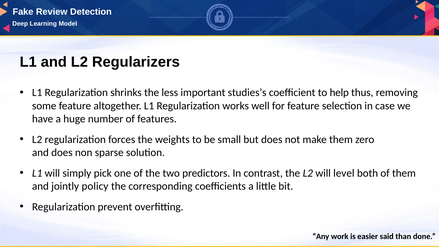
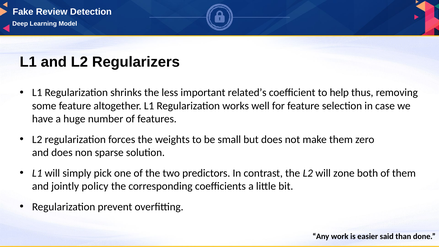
studies’s: studies’s -> related’s (247, 93)
level: level -> zone (344, 173)
